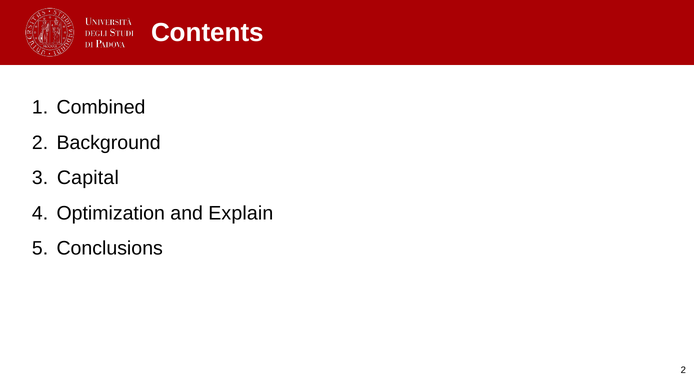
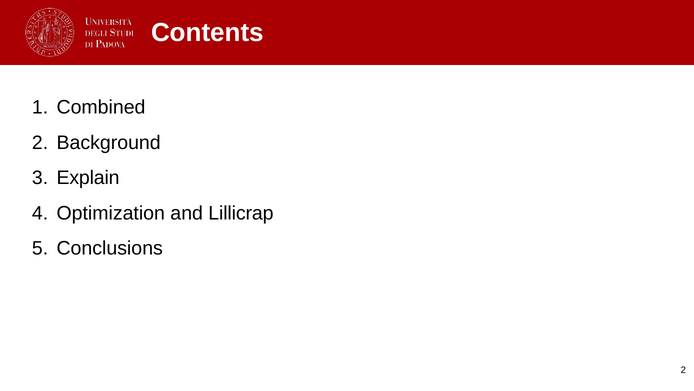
Capital: Capital -> Explain (88, 178)
Explain: Explain -> Lillicrap (241, 213)
